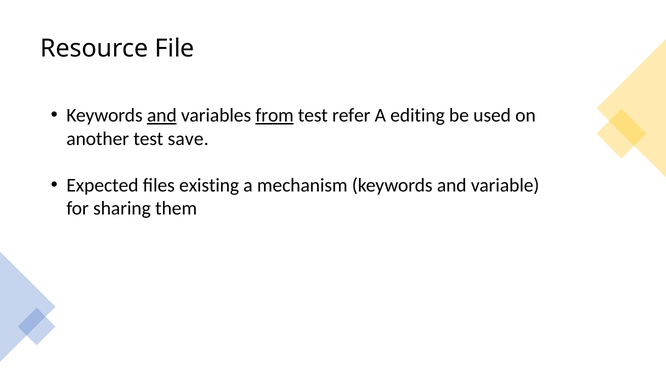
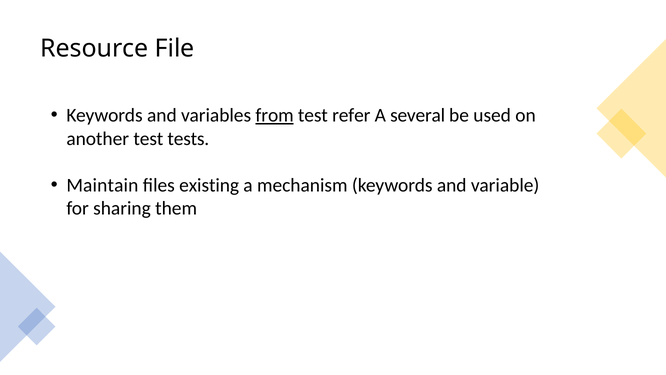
and underline: present -> none (162, 115)
editing: editing -> several (418, 115)
save: save -> tests (188, 138)
Expected: Expected -> Maintain (102, 185)
